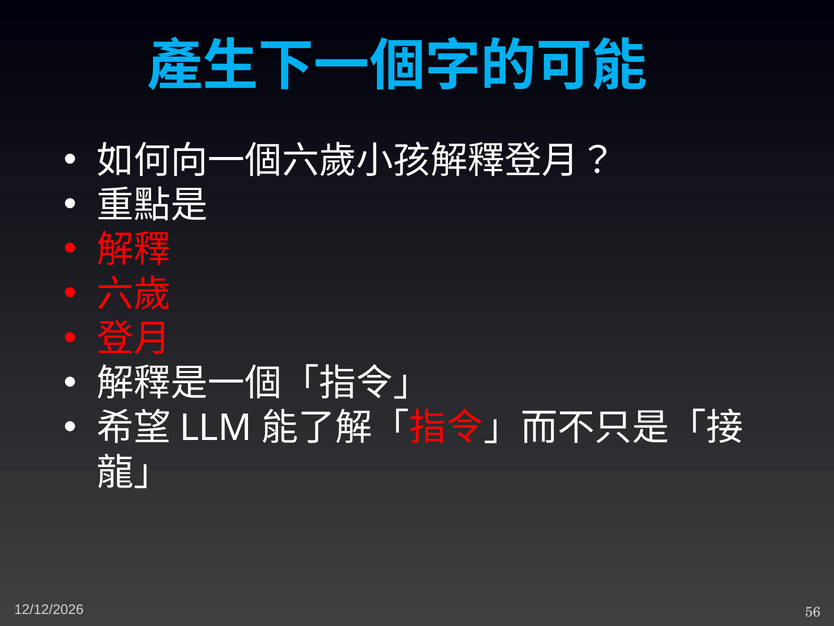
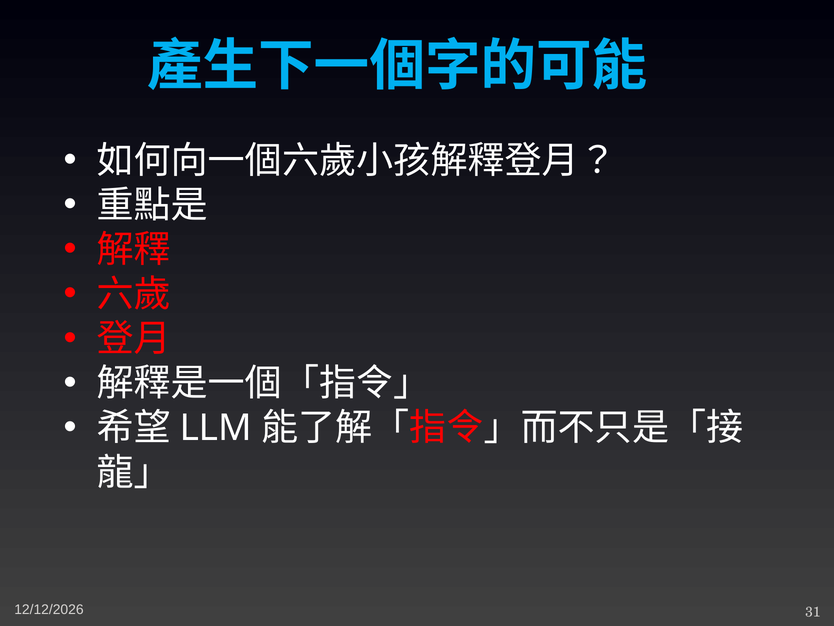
56: 56 -> 31 (813, 612)
